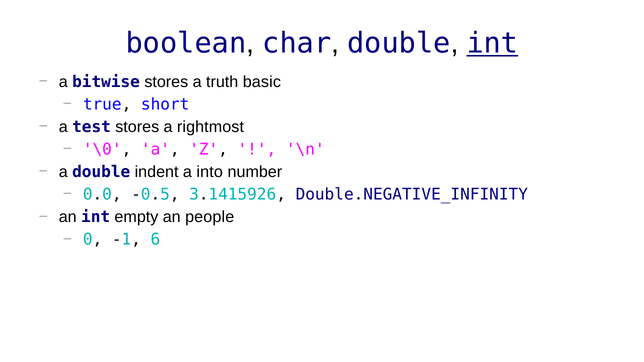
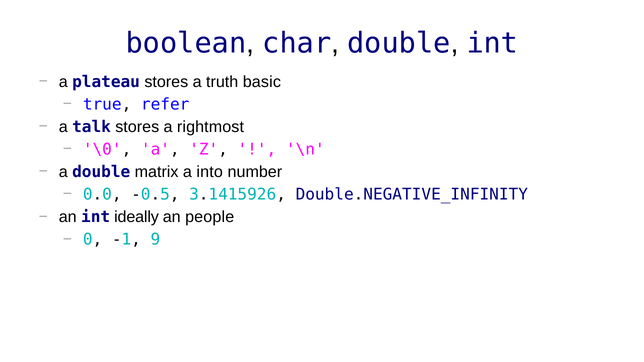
int underline: present -> none (492, 43)
bitwise: bitwise -> plateau (106, 82)
short: short -> refer (165, 104)
test: test -> talk (92, 127)
indent: indent -> matrix (157, 172)
empty: empty -> ideally (137, 217)
6: 6 -> 9 (155, 240)
